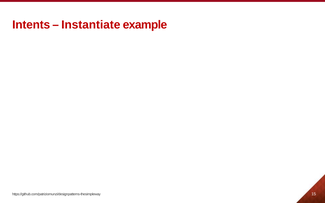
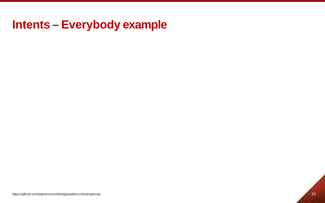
Instantiate: Instantiate -> Everybody (91, 25)
